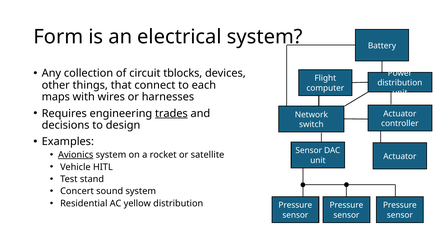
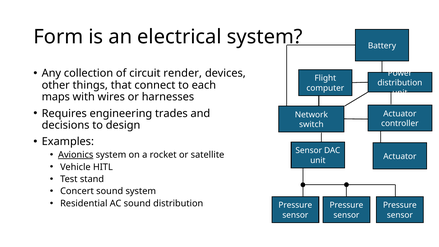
tblocks: tblocks -> render (183, 73)
trades underline: present -> none (171, 113)
AC yellow: yellow -> sound (137, 203)
